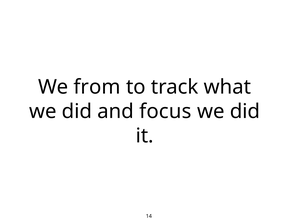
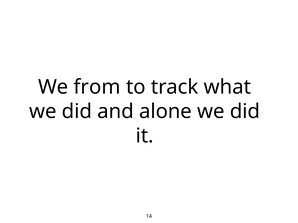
focus: focus -> alone (166, 112)
